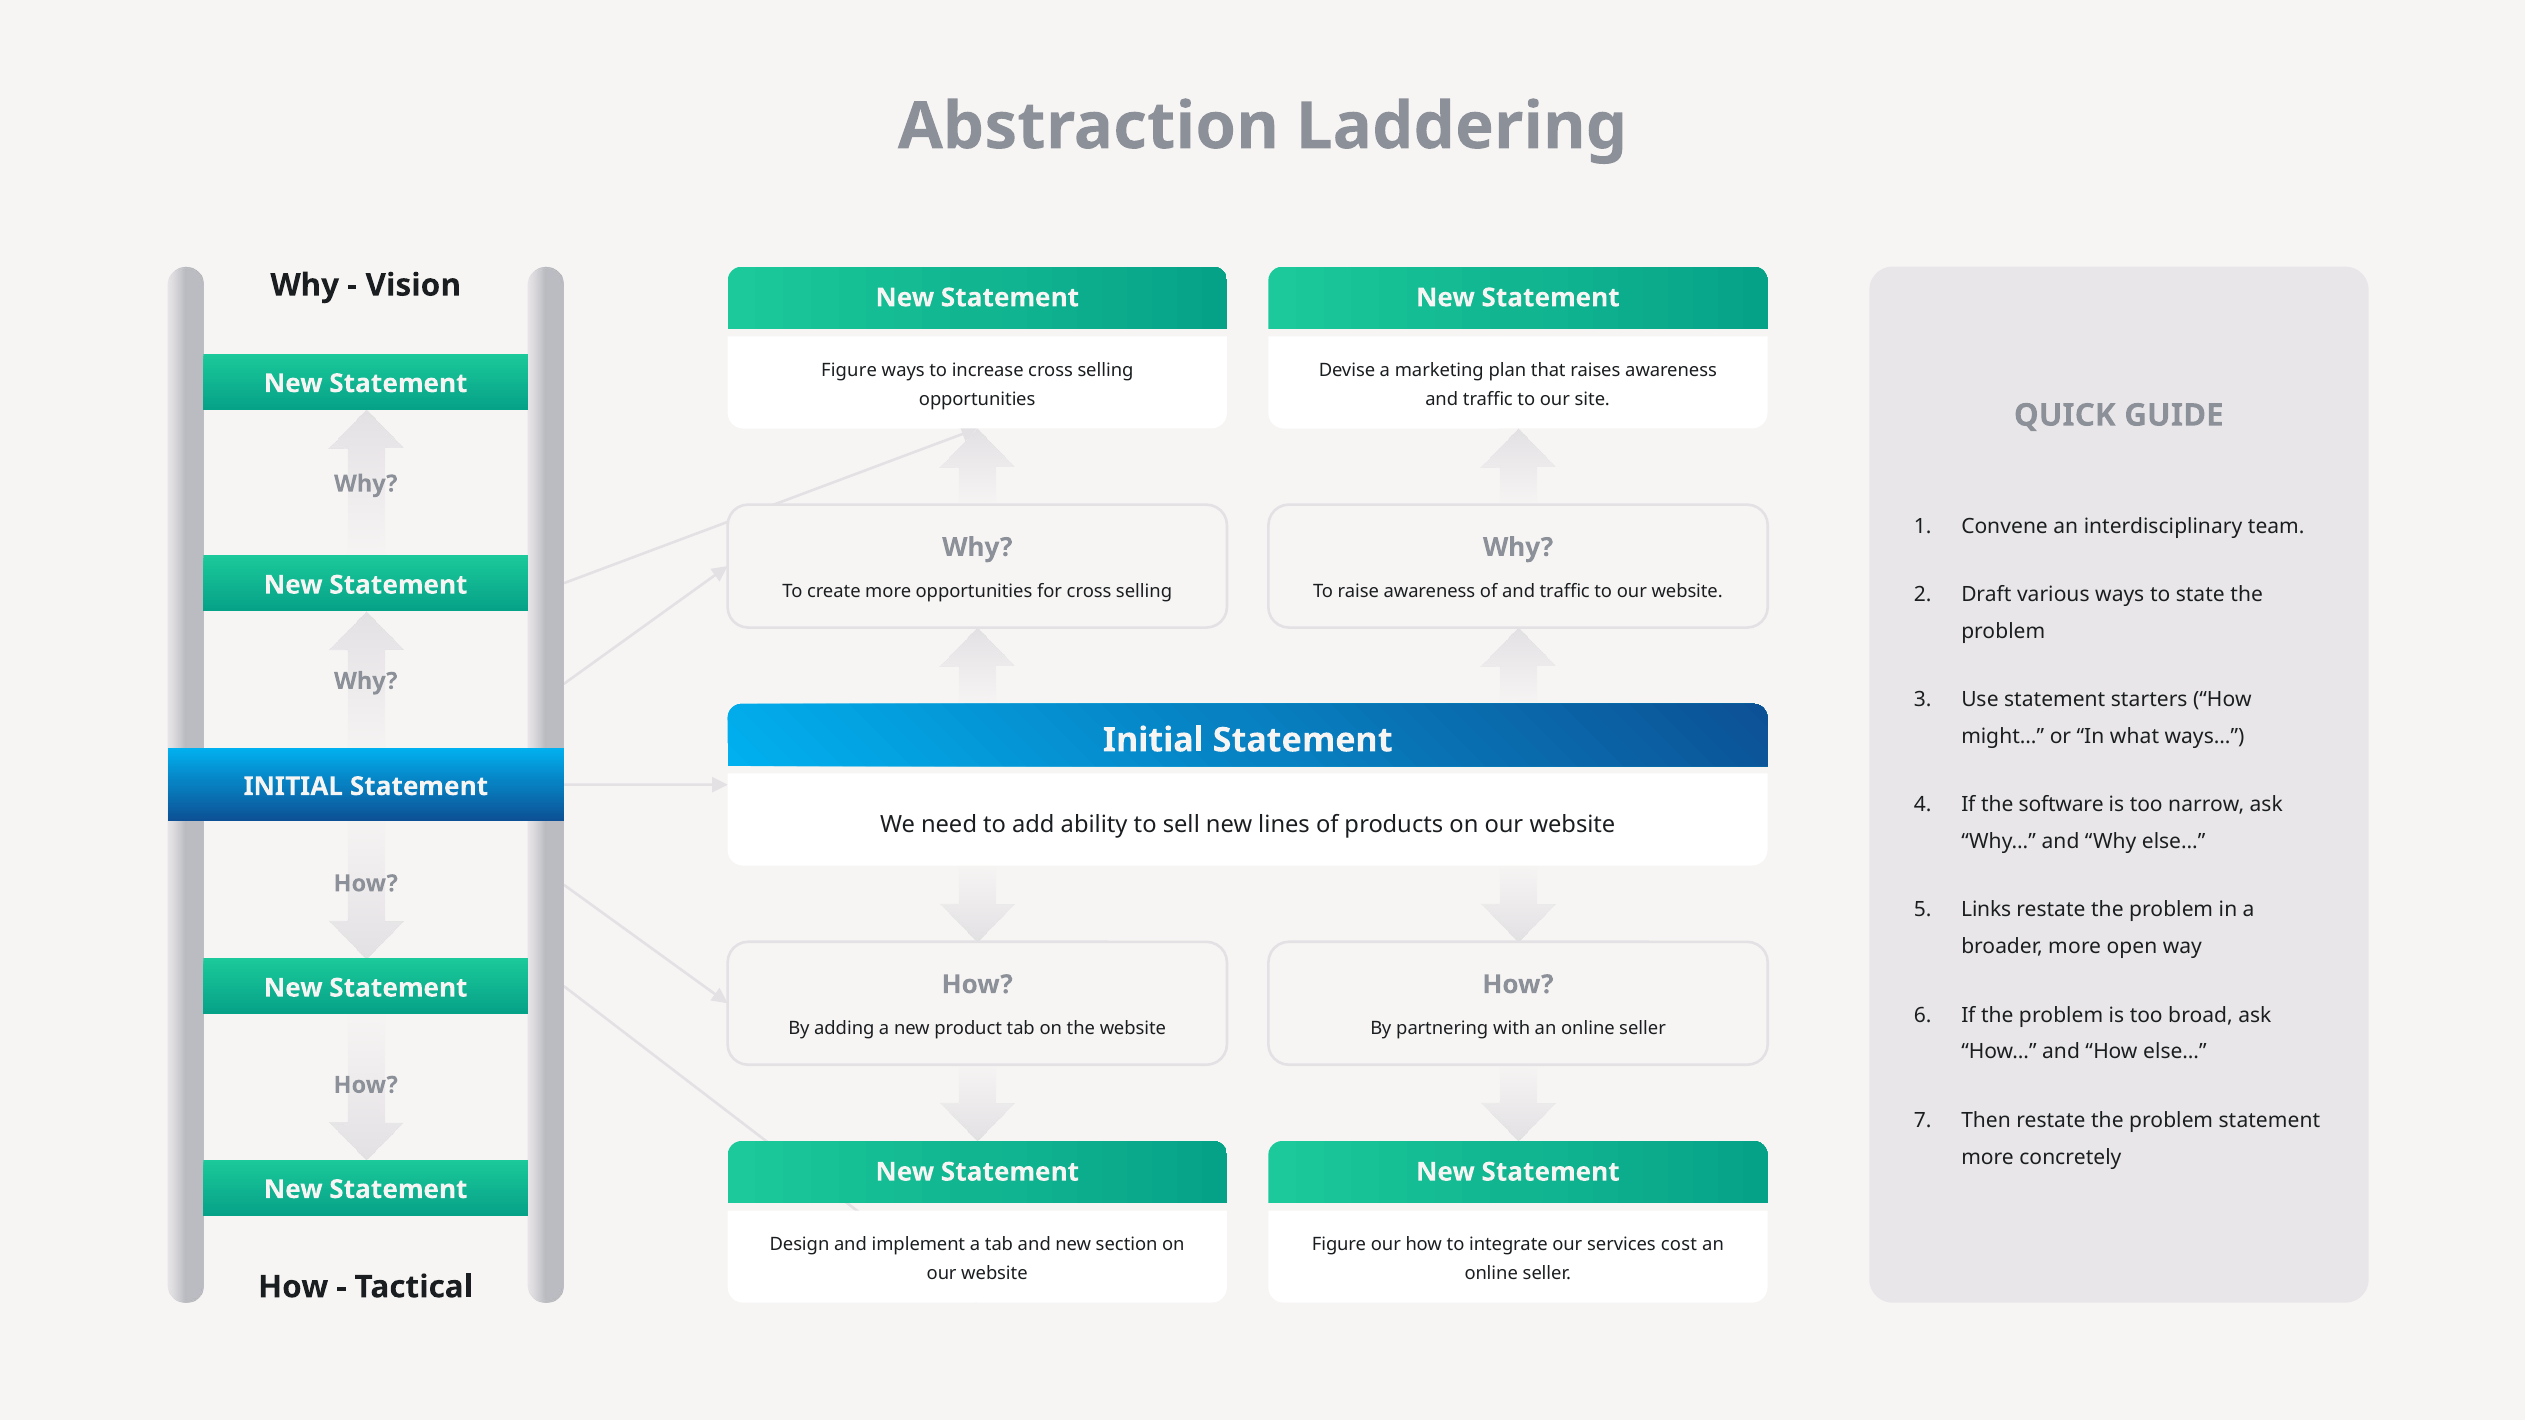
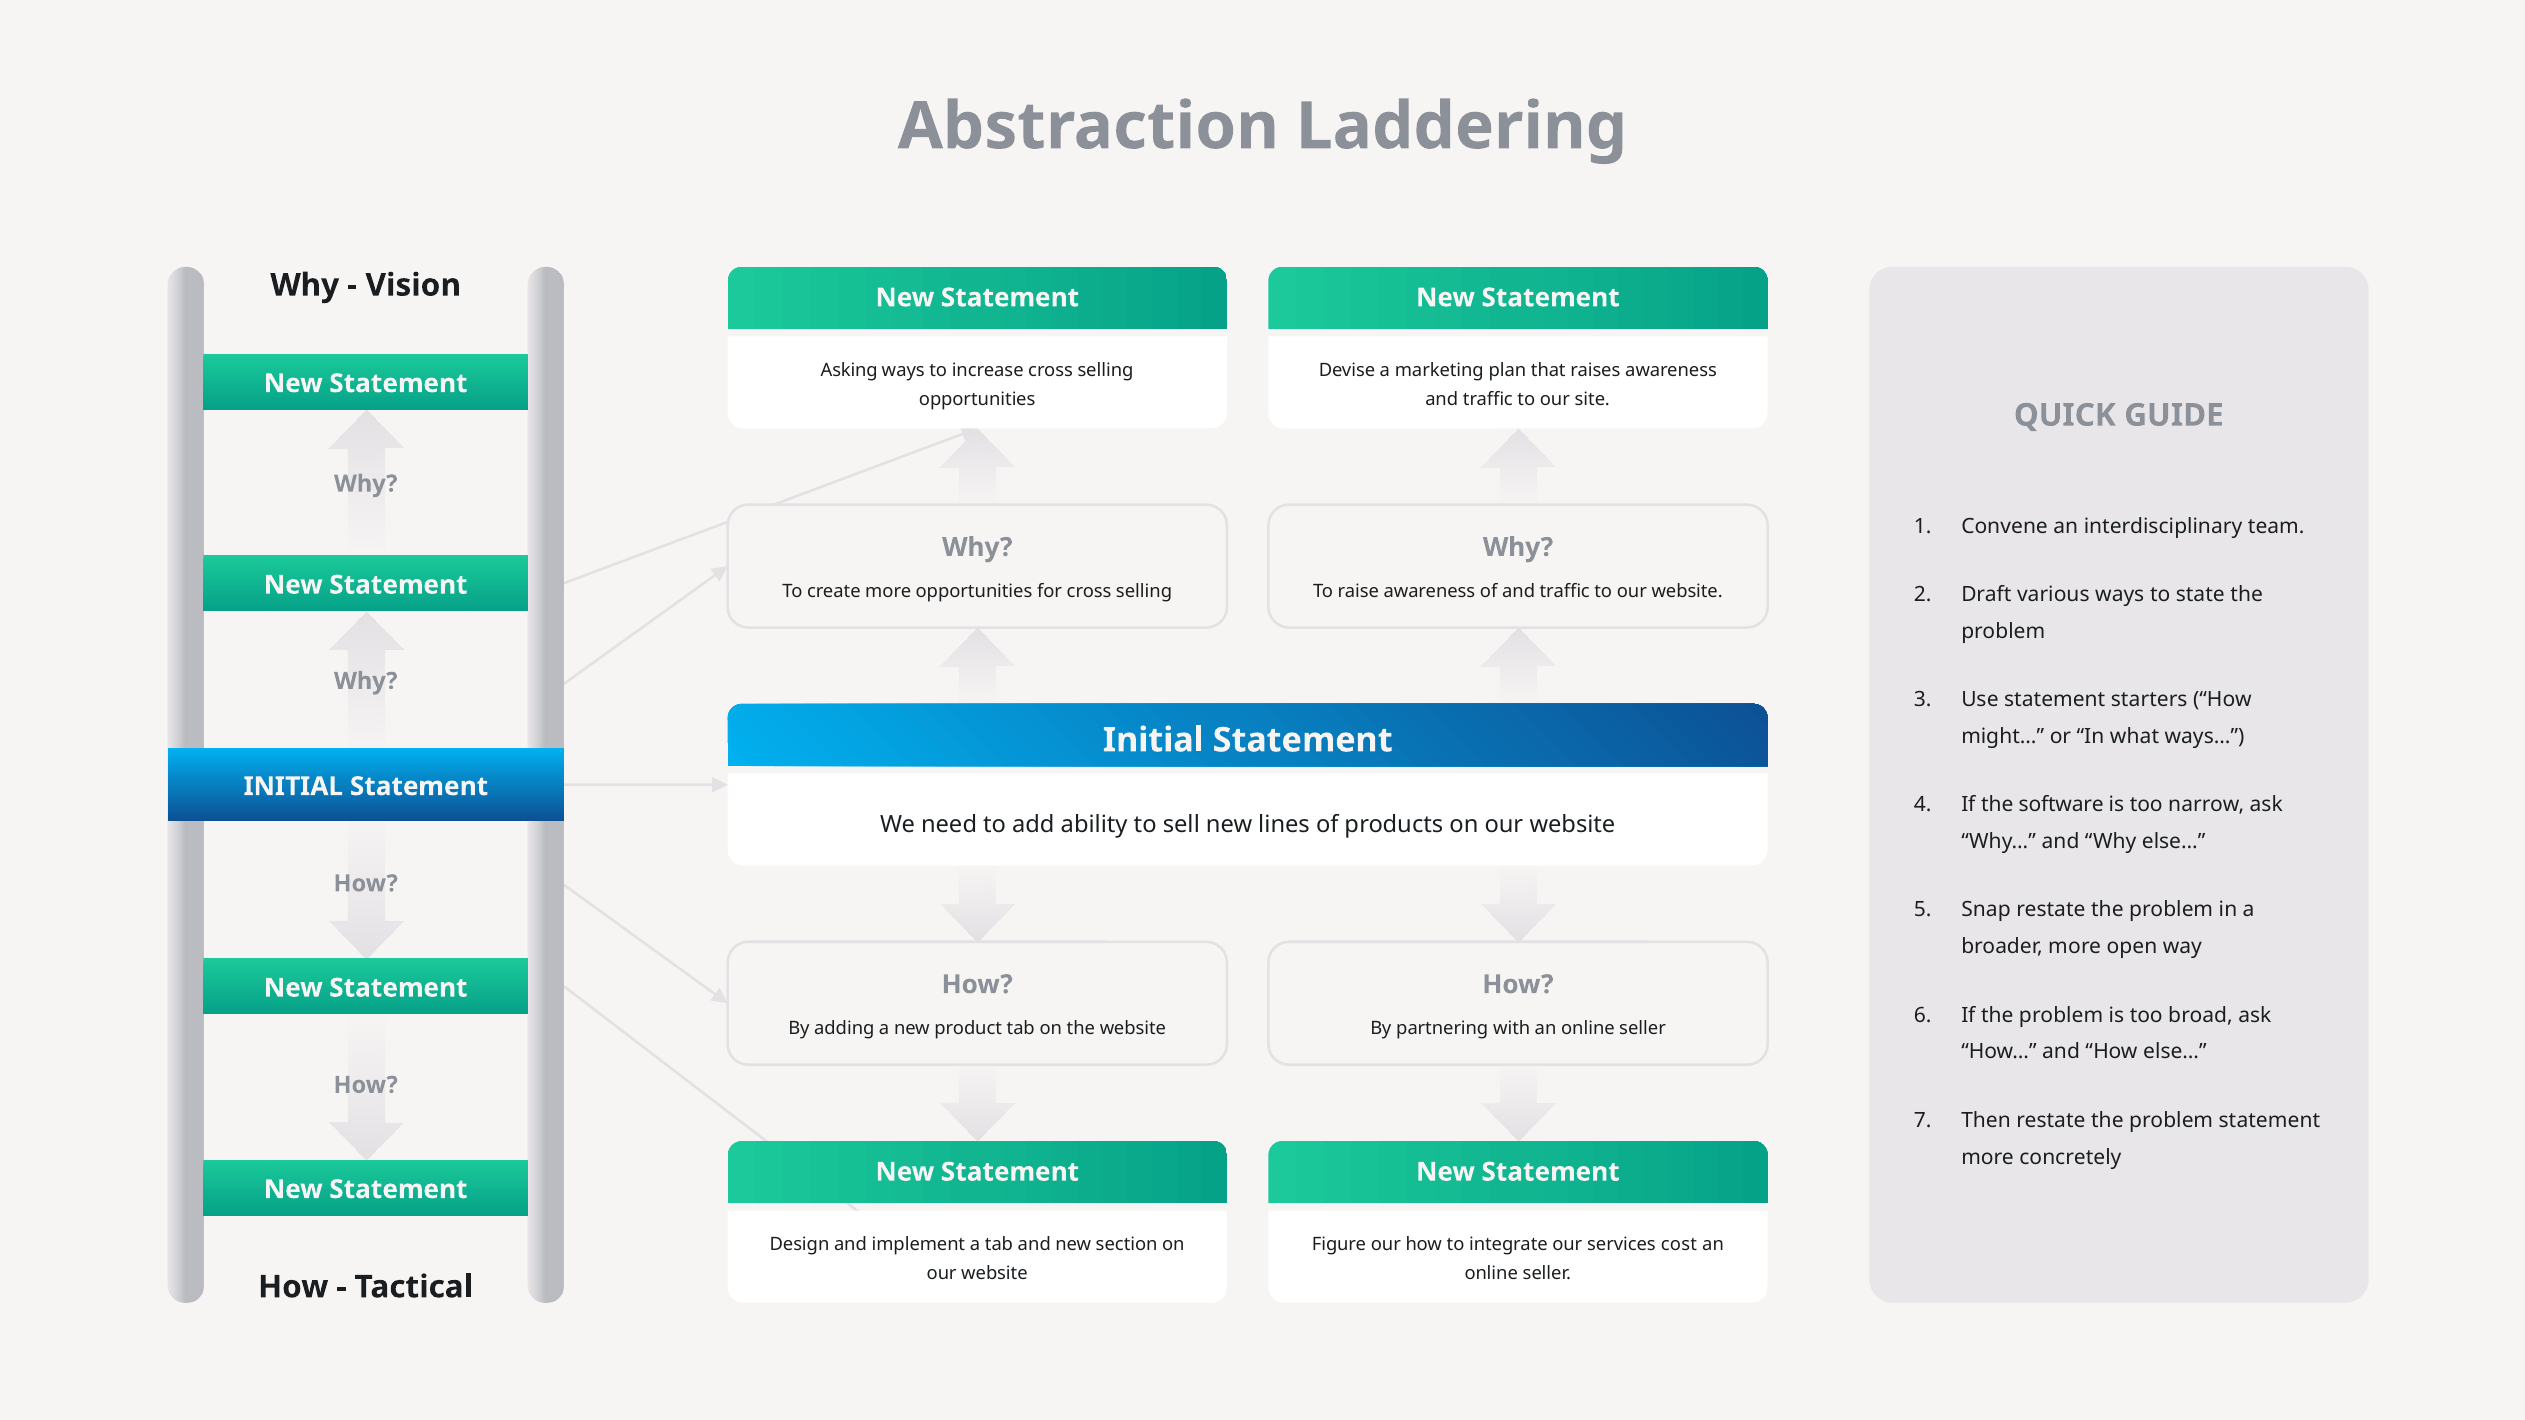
Figure: Figure -> Asking (849, 370)
Links: Links -> Snap (1986, 910)
